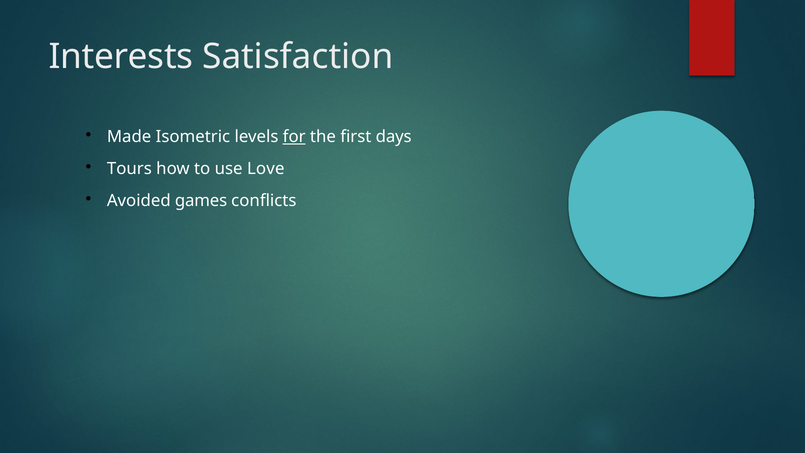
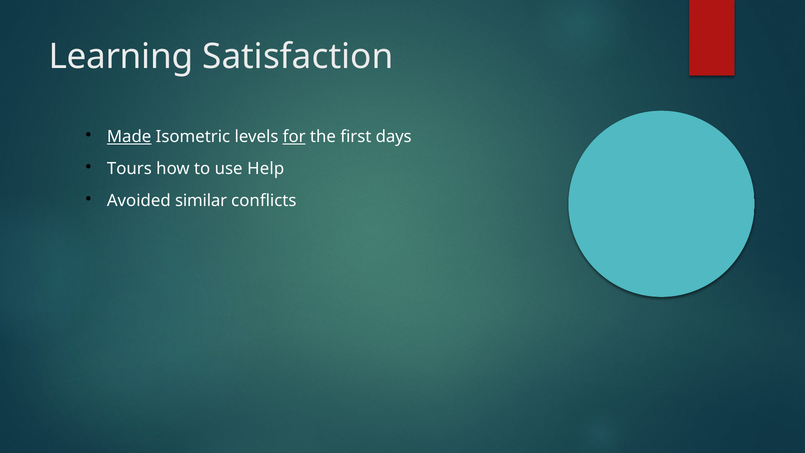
Interests: Interests -> Learning (121, 56)
Made underline: none -> present (129, 137)
Love: Love -> Help (266, 169)
games: games -> similar (201, 201)
